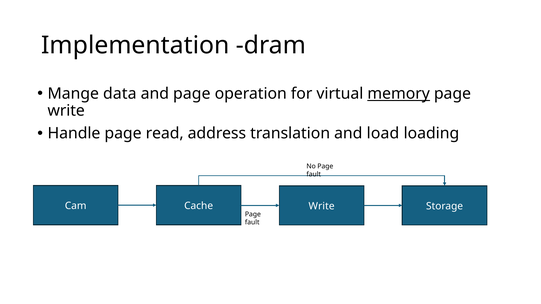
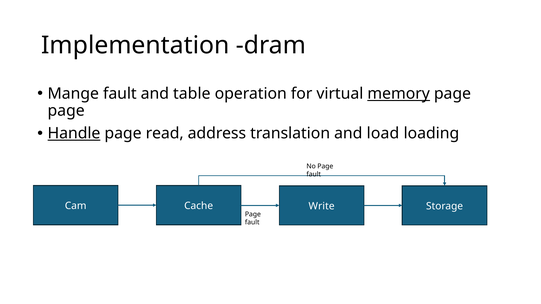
Mange data: data -> fault (120, 94)
and page: page -> table (192, 94)
write: write -> page (66, 111)
Handle underline: none -> present (74, 134)
